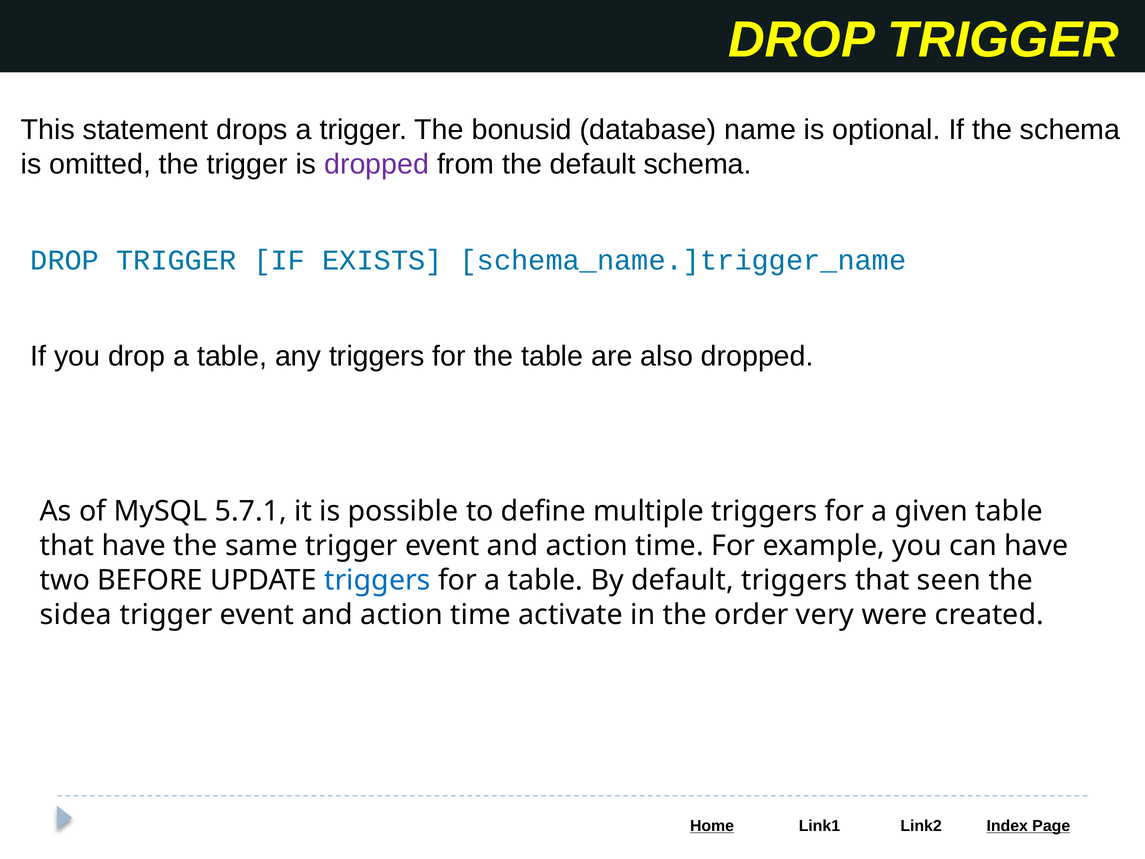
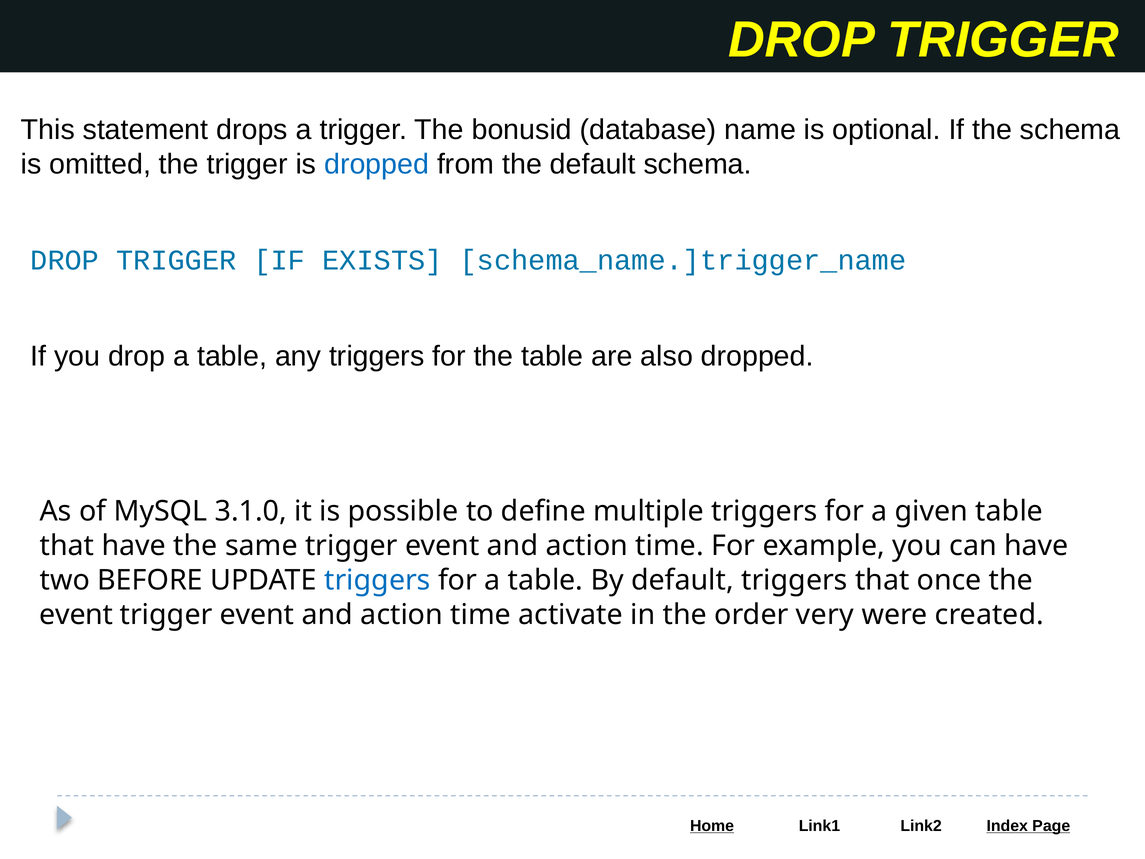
dropped colour: purple -> blue (377, 164)
5.7.1: 5.7.1 -> 3.1.0 (251, 511)
seen: seen -> once (949, 580)
sidea: sidea -> event (76, 614)
